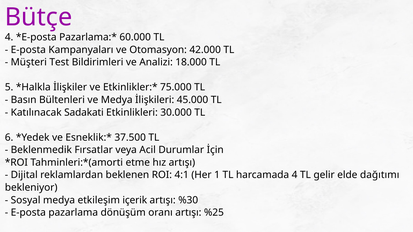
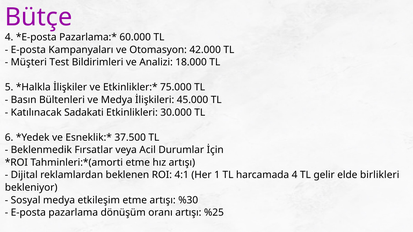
dağıtımı: dağıtımı -> birlikleri (380, 175)
etkileşim içerik: içerik -> etme (135, 200)
